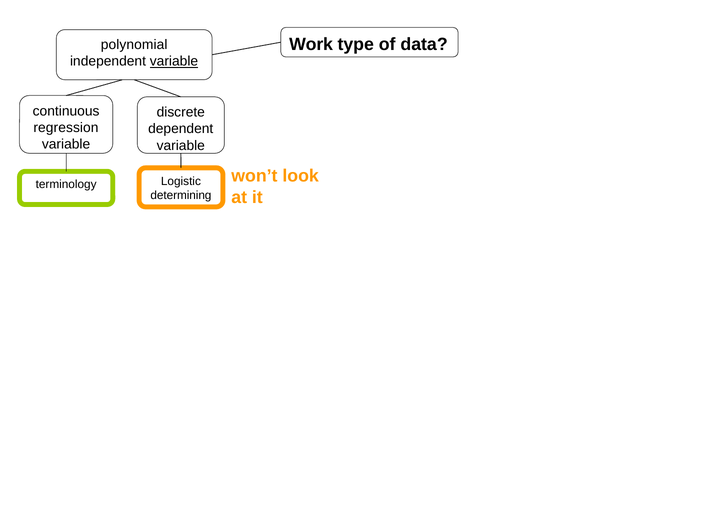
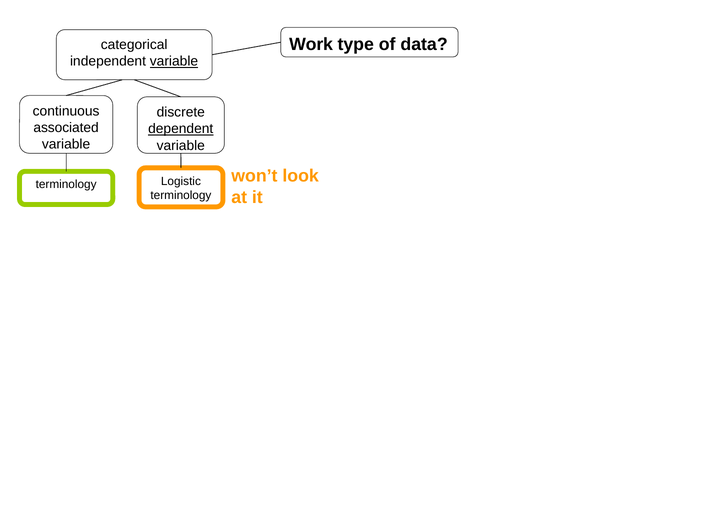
polynomial: polynomial -> categorical (134, 45)
regression: regression -> associated (66, 128)
dependent underline: none -> present (181, 129)
determining: determining -> terminology (181, 195)
